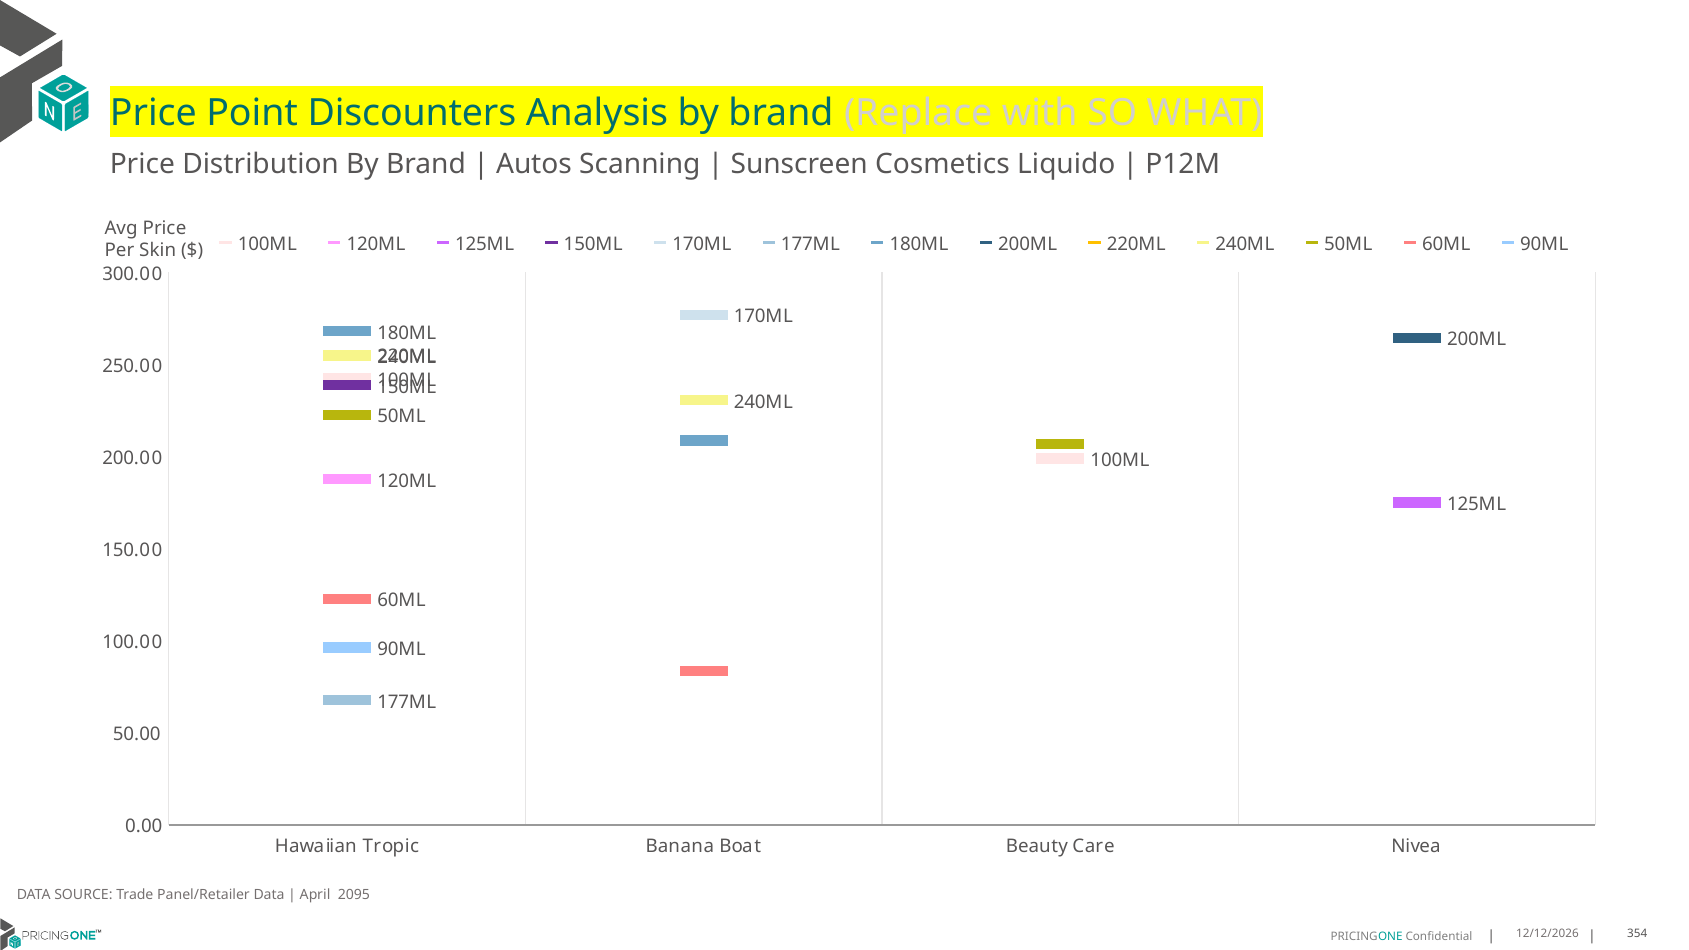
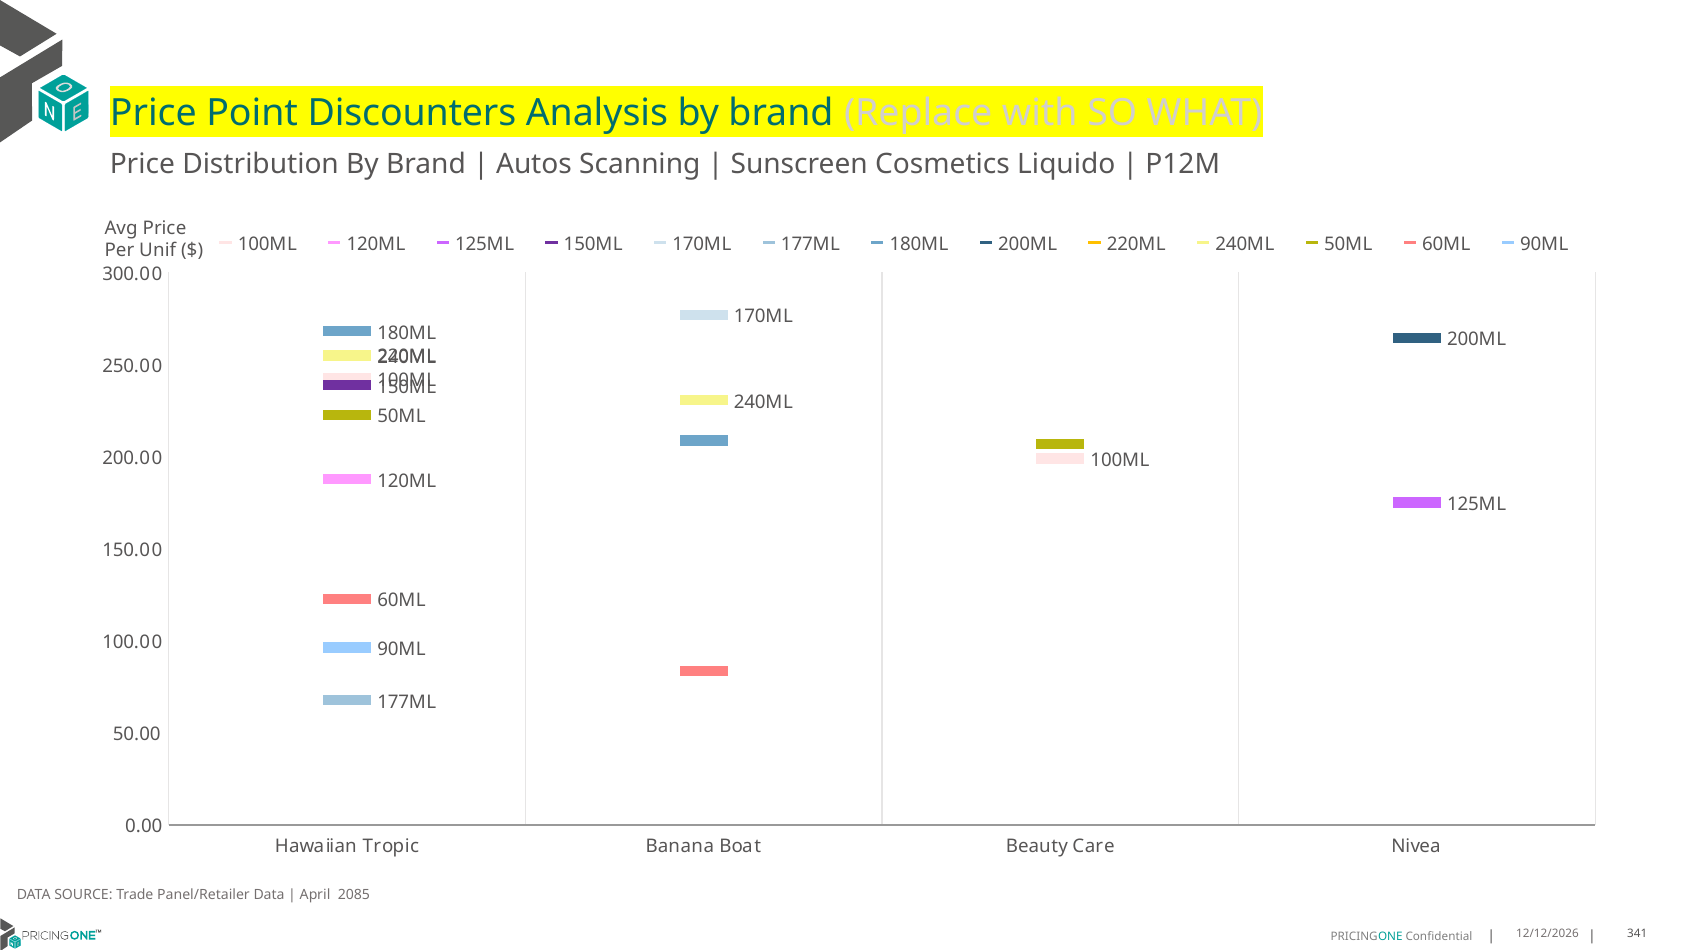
Skin: Skin -> Unif (158, 251)
2095: 2095 -> 2085 (354, 895)
354: 354 -> 341 (1637, 934)
